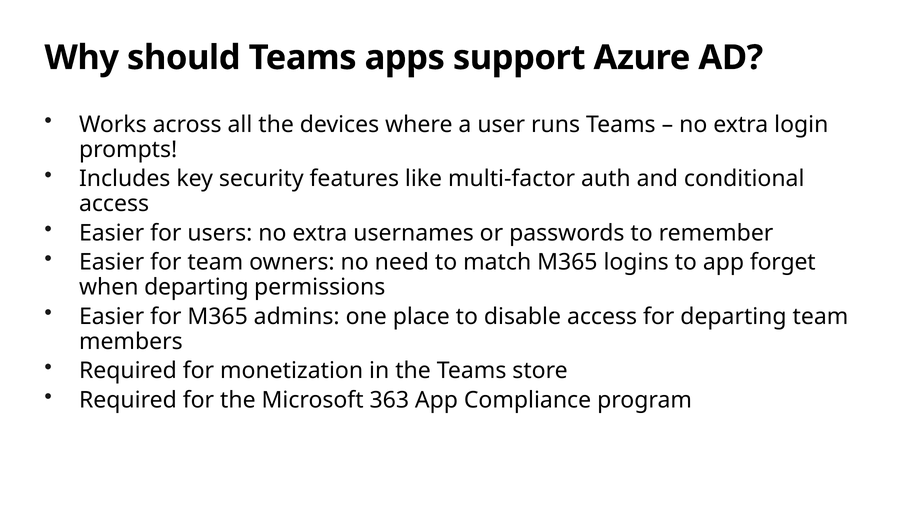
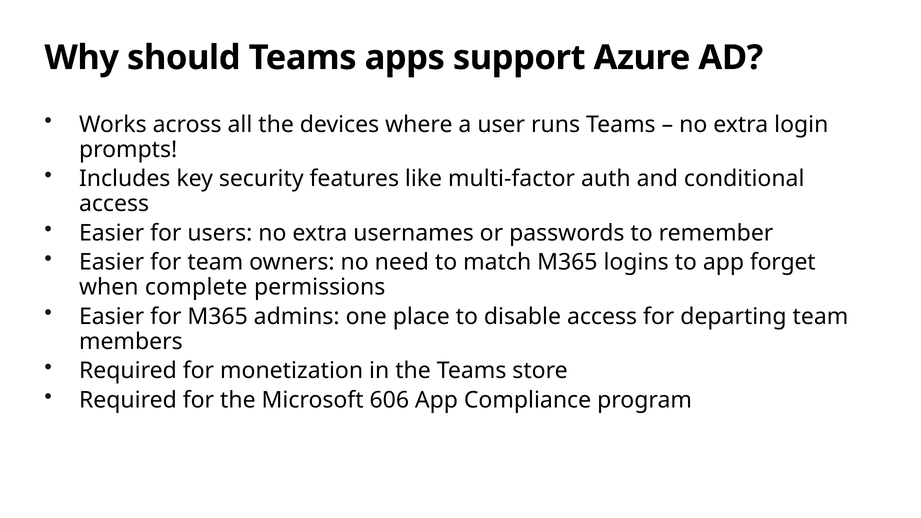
when departing: departing -> complete (196, 287)
363: 363 -> 606 (389, 400)
